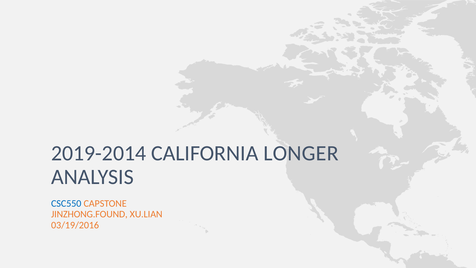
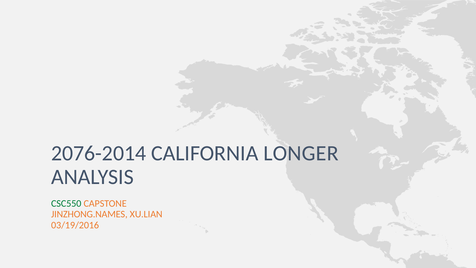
2019-2014: 2019-2014 -> 2076-2014 (99, 153)
CSC550 colour: blue -> green (66, 203)
JINZHONG.FOUND: JINZHONG.FOUND -> JINZHONG.NAMES (89, 214)
